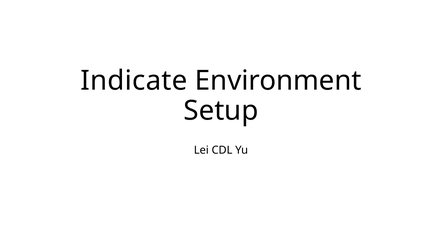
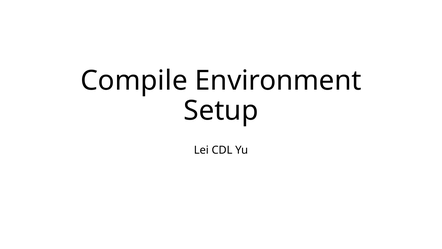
Indicate: Indicate -> Compile (134, 81)
